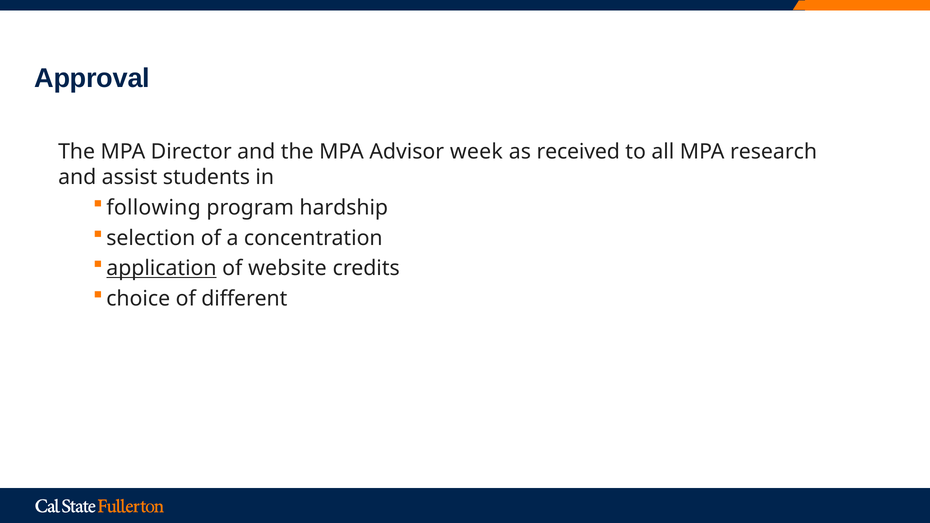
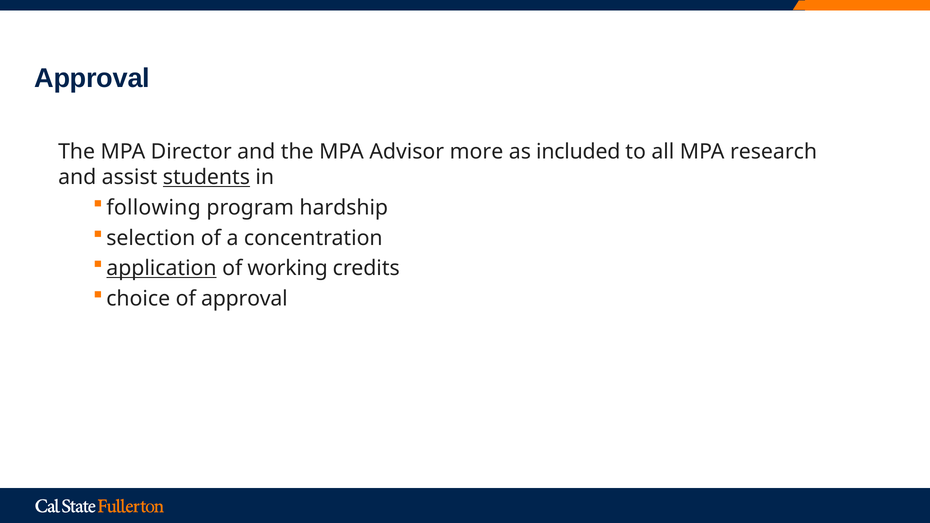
week: week -> more (476, 152)
received: received -> included (578, 152)
students underline: none -> present (206, 177)
website: website -> working (288, 268)
of different: different -> approval (244, 299)
